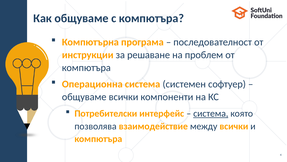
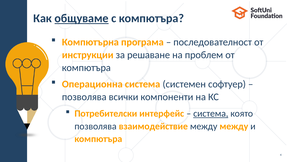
общуваме underline: none -> present (82, 18)
общуваме: общуваме -> позволява (84, 97)
между всички: всички -> между (234, 126)
